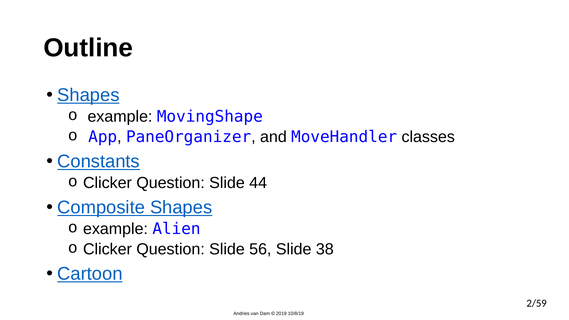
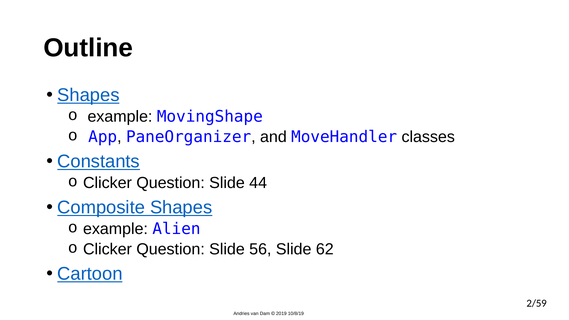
38: 38 -> 62 (325, 249)
